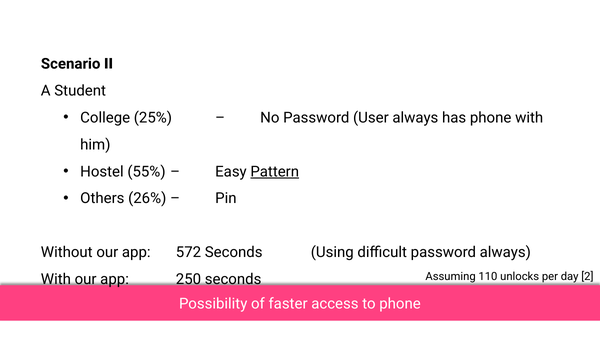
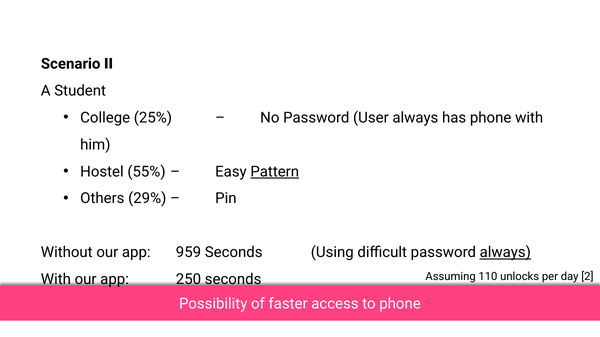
26%: 26% -> 29% (147, 199)
572: 572 -> 959 (188, 253)
always underline: none -> present (505, 253)
